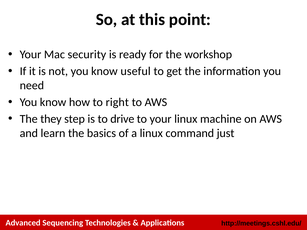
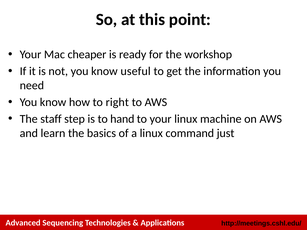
security: security -> cheaper (87, 55)
they: they -> staff (51, 119)
drive: drive -> hand (122, 119)
